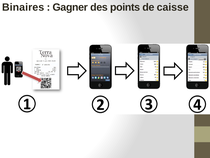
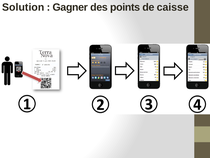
Binaires: Binaires -> Solution (23, 7)
